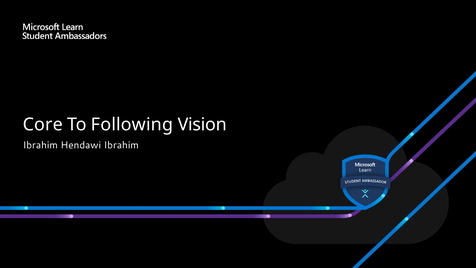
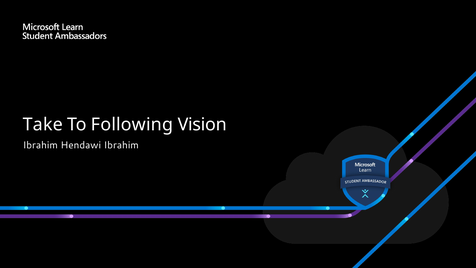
Core: Core -> Take (43, 124)
